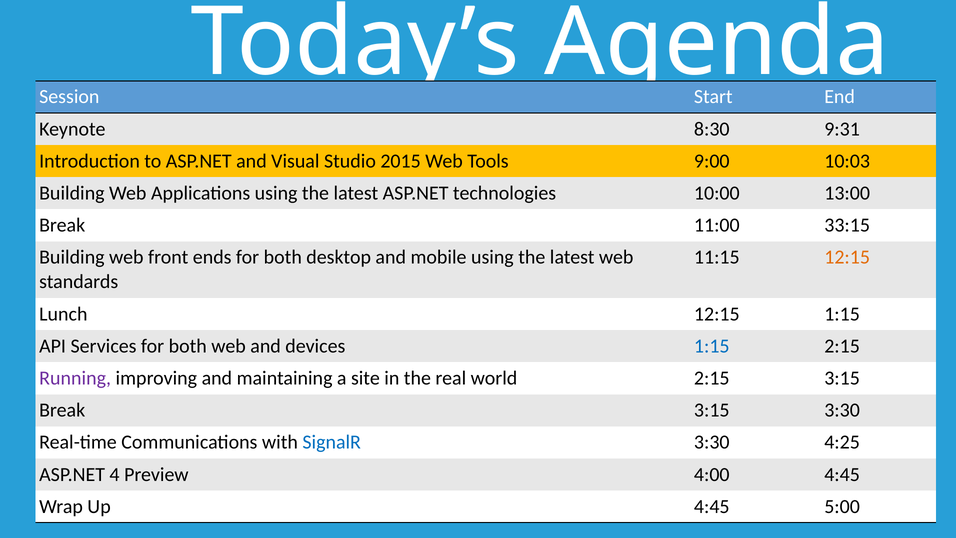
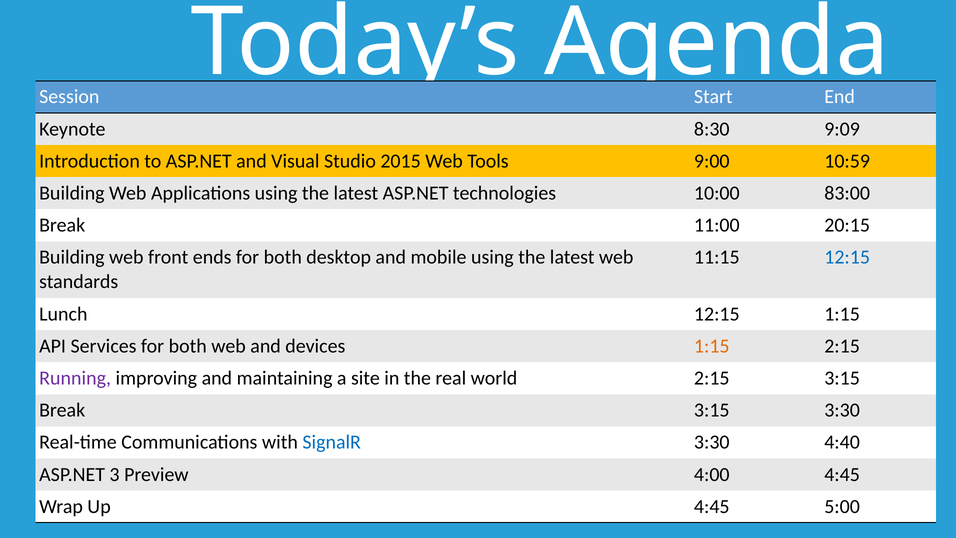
9:31: 9:31 -> 9:09 (842, 129)
10:03: 10:03 -> 10:59 (847, 161)
13:00: 13:00 -> 83:00 (847, 193)
33:15: 33:15 -> 20:15 (847, 225)
12:15 colour: orange -> blue (847, 257)
1:15 colour: blue -> orange (712, 346)
4:25: 4:25 -> 4:40 (842, 442)
4: 4 -> 3 (115, 474)
